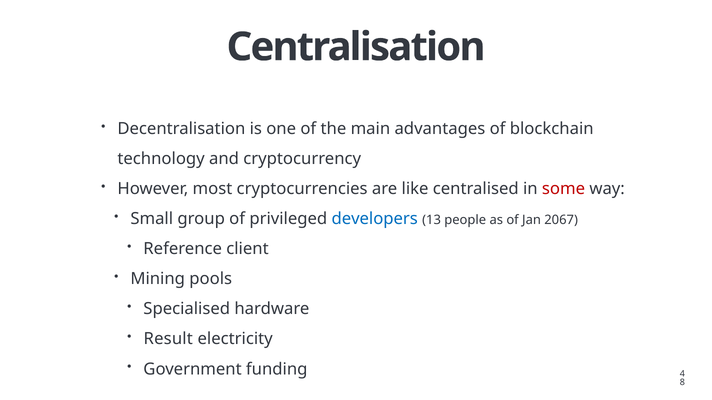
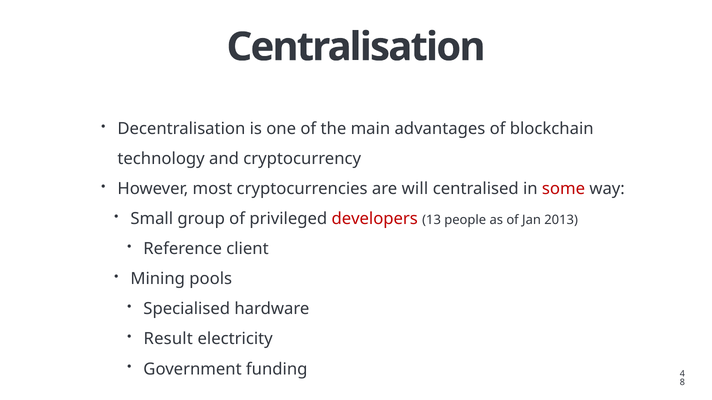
like: like -> will (415, 189)
developers colour: blue -> red (375, 219)
2067: 2067 -> 2013 (561, 220)
